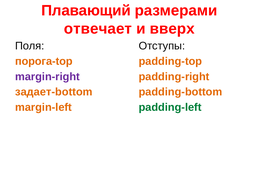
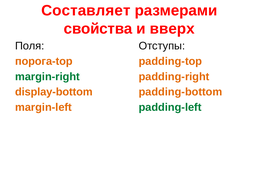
Плавающий: Плавающий -> Составляет (86, 11)
отвечает: отвечает -> свойства (98, 29)
margin-right colour: purple -> green (47, 77)
задает-bottom: задает-bottom -> display-bottom (54, 92)
